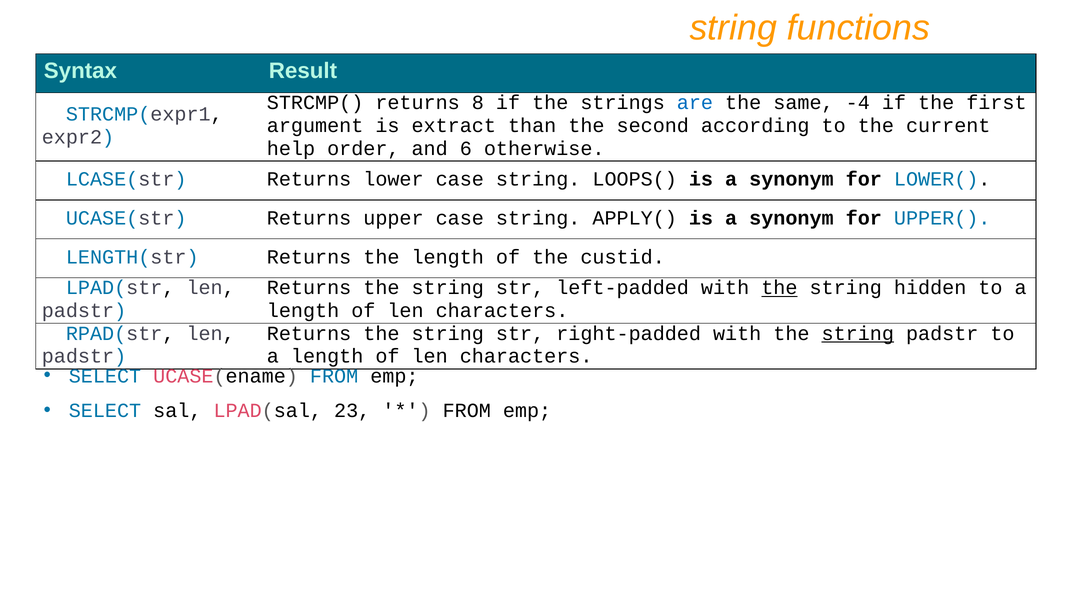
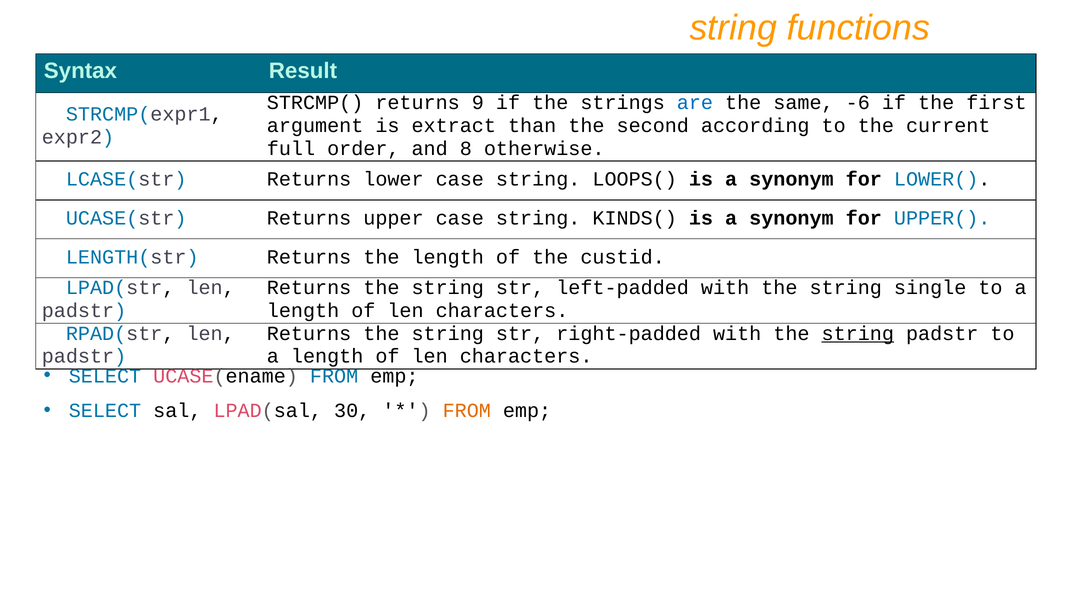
8: 8 -> 9 (478, 103)
-4: -4 -> -6 (858, 103)
help: help -> full (291, 148)
6: 6 -> 8 (466, 148)
APPLY(: APPLY( -> KINDS( (635, 218)
the underline: present -> none (779, 288)
hidden: hidden -> single (930, 288)
23: 23 -> 30 (352, 411)
FROM colour: black -> orange (467, 411)
